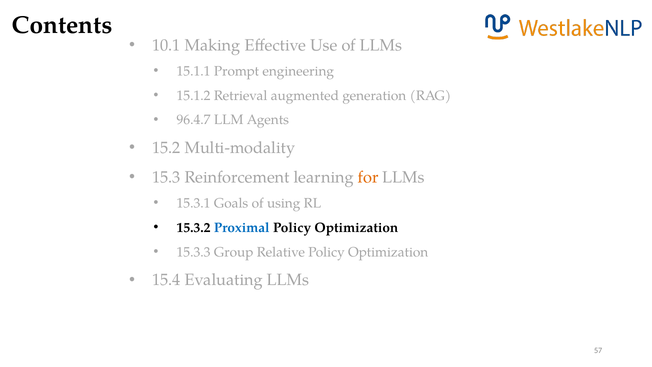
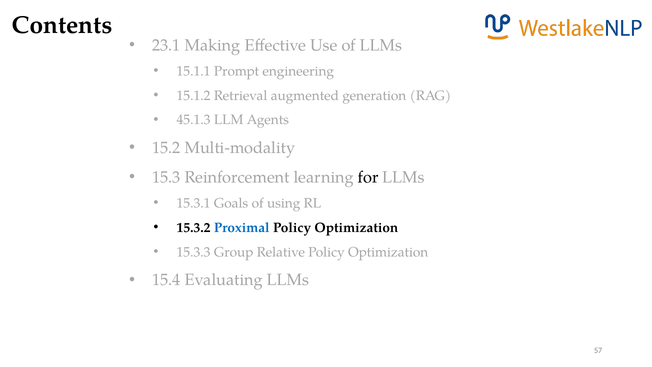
10.1: 10.1 -> 23.1 (166, 45)
96.4.7: 96.4.7 -> 45.1.3 (194, 120)
for colour: orange -> black (368, 177)
